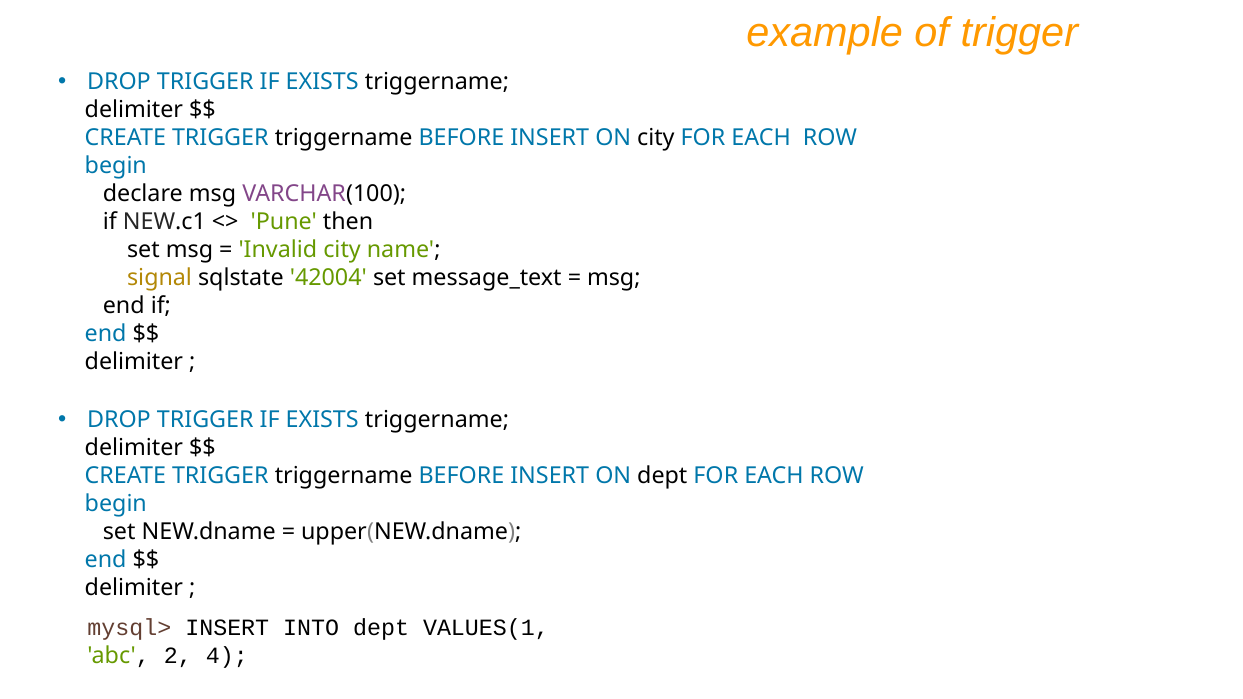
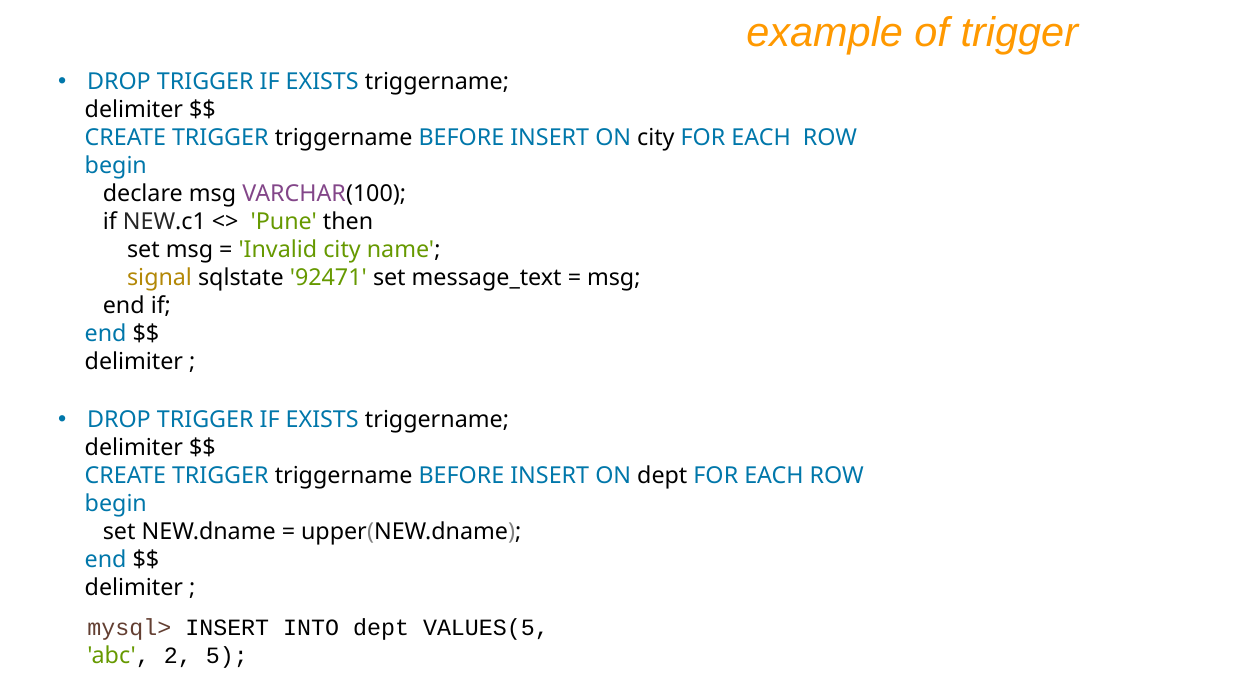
42004: 42004 -> 92471 (328, 278)
VALUES(1: VALUES(1 -> VALUES(5 (486, 628)
4: 4 -> 5 (227, 656)
